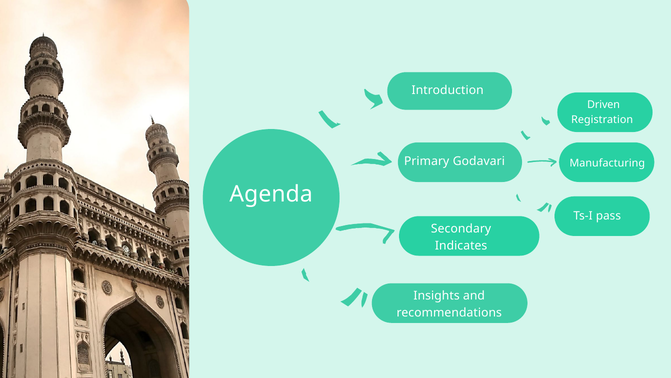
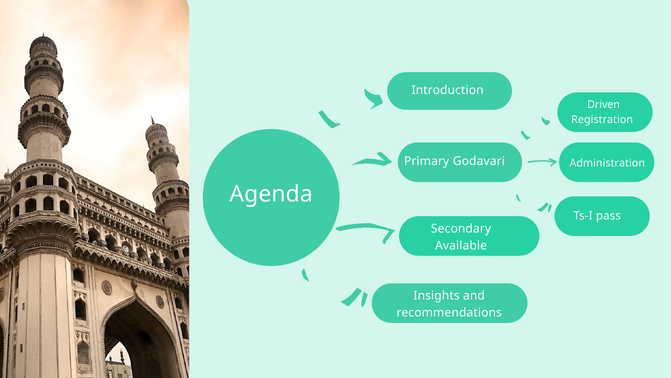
Manufacturing: Manufacturing -> Administration (607, 163)
Indicates: Indicates -> Available (461, 246)
